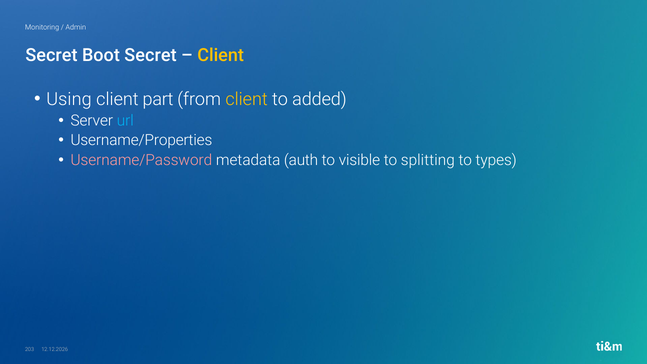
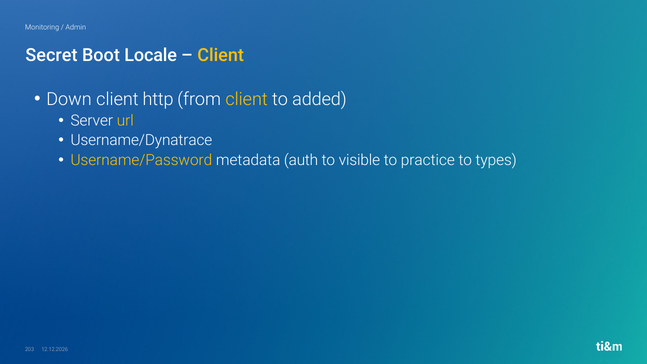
Boot Secret: Secret -> Locale (151, 55)
Using: Using -> Down (69, 99)
part: part -> http (158, 99)
url colour: light blue -> yellow (125, 121)
Username/Properties: Username/Properties -> Username/Dynatrace (141, 140)
Username/Password colour: pink -> yellow (141, 160)
splitting: splitting -> practice (428, 160)
